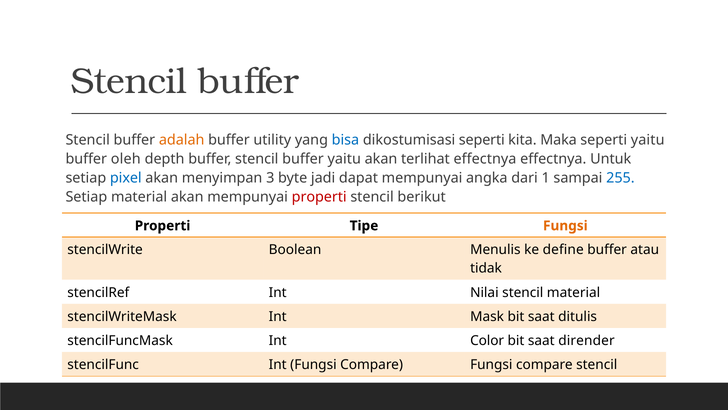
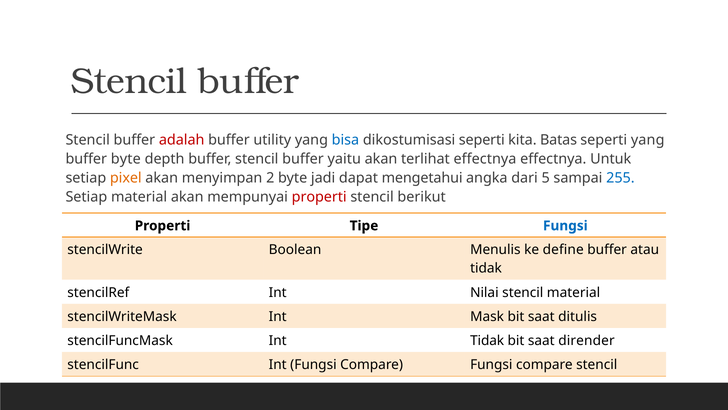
adalah colour: orange -> red (182, 140)
Maka: Maka -> Batas (559, 140)
seperti yaitu: yaitu -> yang (648, 140)
buffer oleh: oleh -> byte (126, 159)
pixel colour: blue -> orange (126, 178)
3: 3 -> 2 (270, 178)
dapat mempunyai: mempunyai -> mengetahui (422, 178)
1: 1 -> 5 (546, 178)
Fungsi colour: orange -> blue (565, 226)
Int Color: Color -> Tidak (487, 340)
